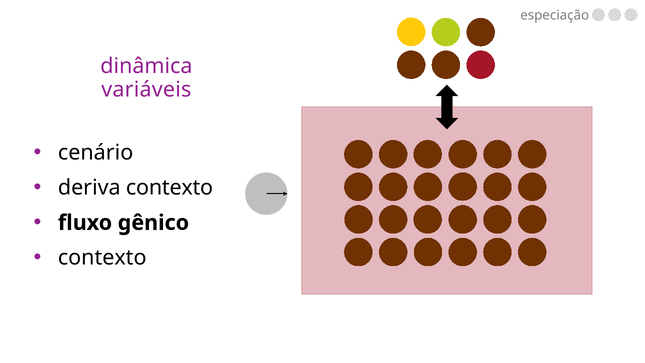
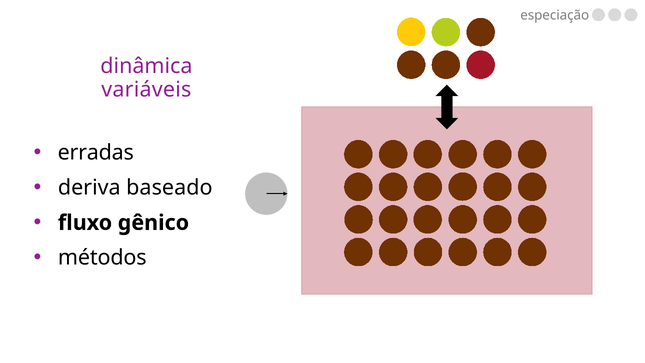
cenário: cenário -> erradas (96, 153)
deriva contexto: contexto -> baseado (169, 188)
contexto: contexto -> métodos (102, 258)
